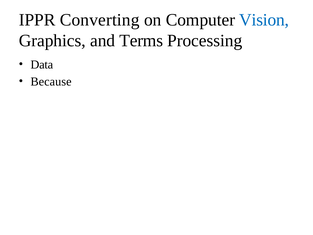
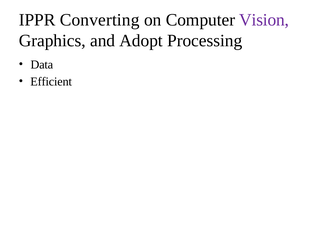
Vision colour: blue -> purple (264, 20)
Terms: Terms -> Adopt (141, 41)
Because: Because -> Efficient (51, 82)
